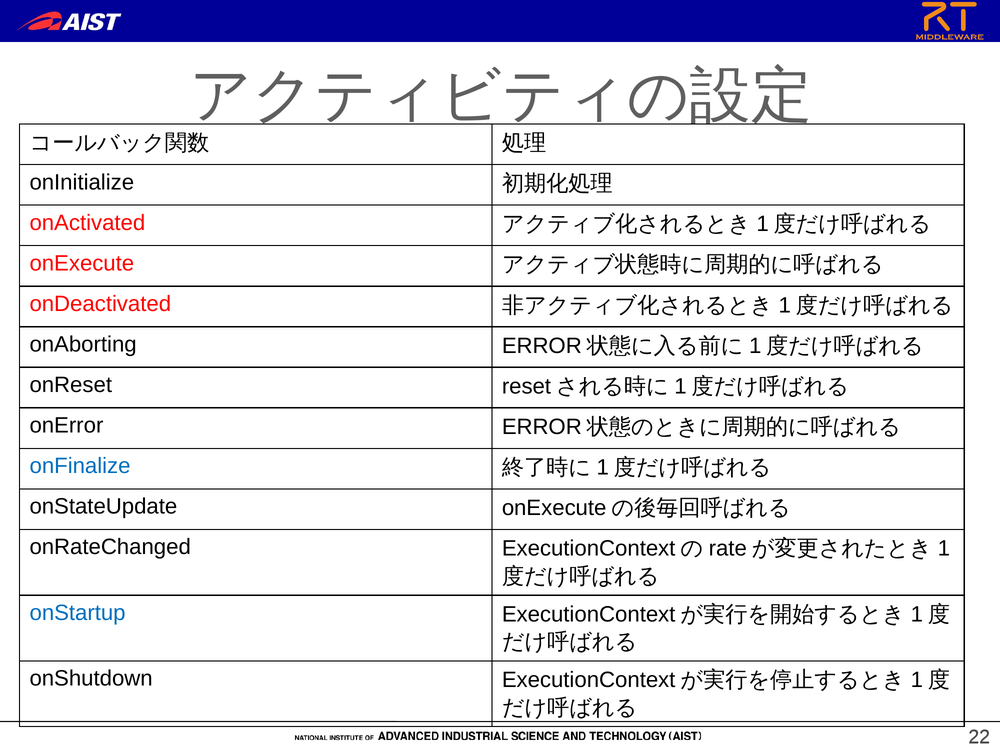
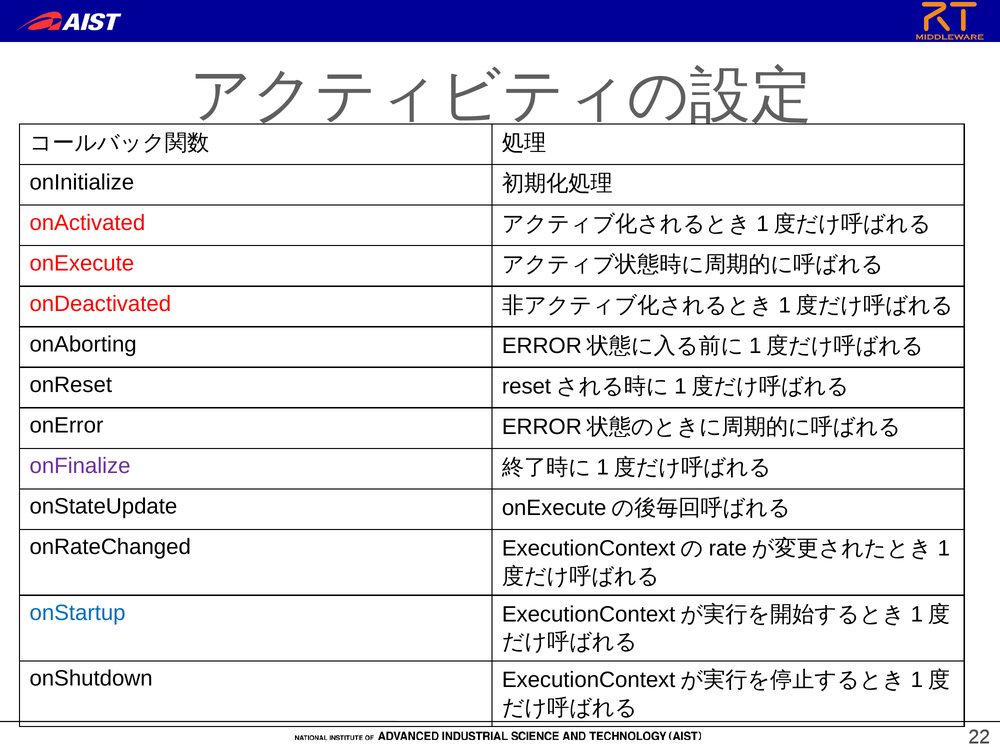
onFinalize colour: blue -> purple (80, 466)
